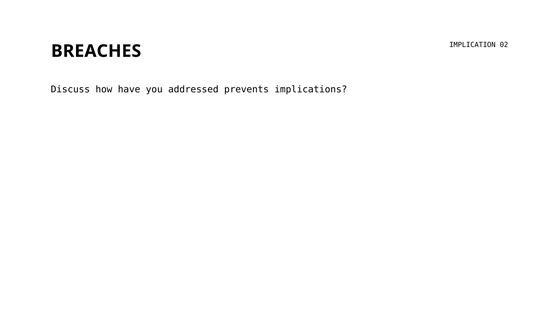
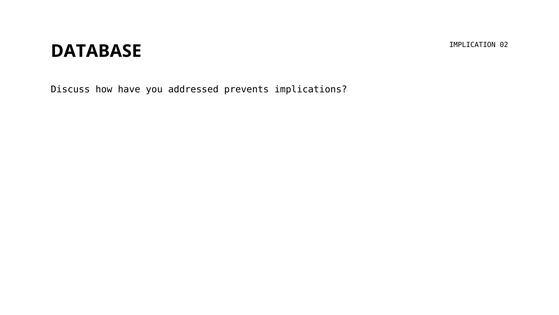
BREACHES: BREACHES -> DATABASE (96, 51)
